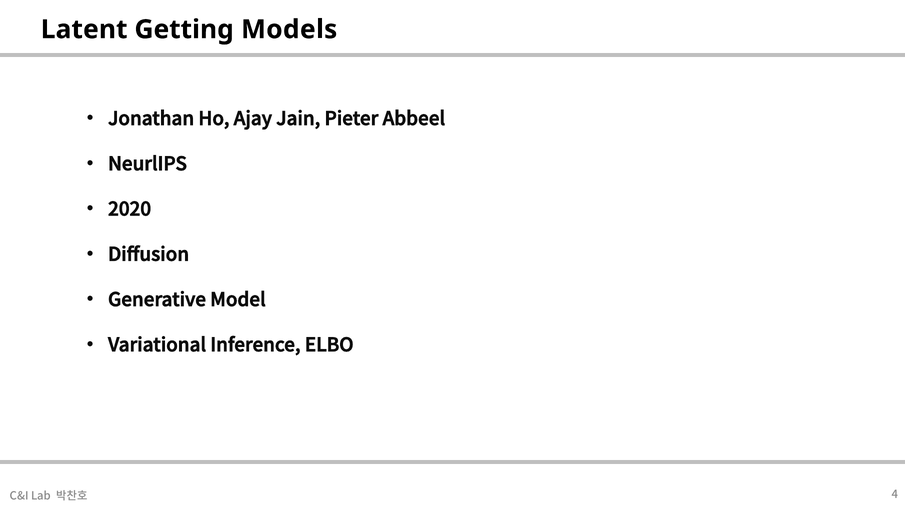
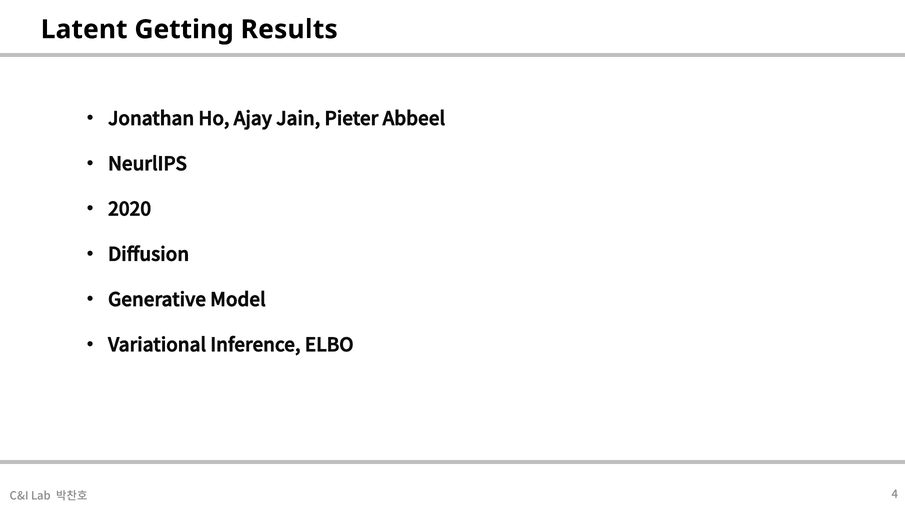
Models: Models -> Results (289, 29)
